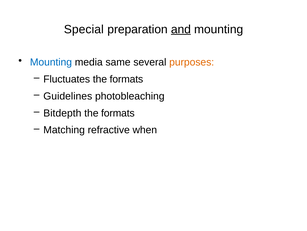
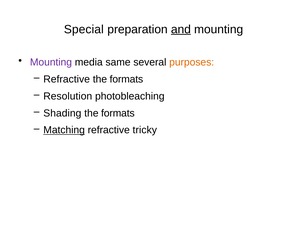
Mounting colour: blue -> purple (51, 62)
Fluctuates: Fluctuates -> Refractive (67, 79)
Guidelines: Guidelines -> Resolution (68, 96)
Bitdepth: Bitdepth -> Shading (62, 113)
Matching underline: none -> present (64, 130)
when: when -> tricky (145, 130)
